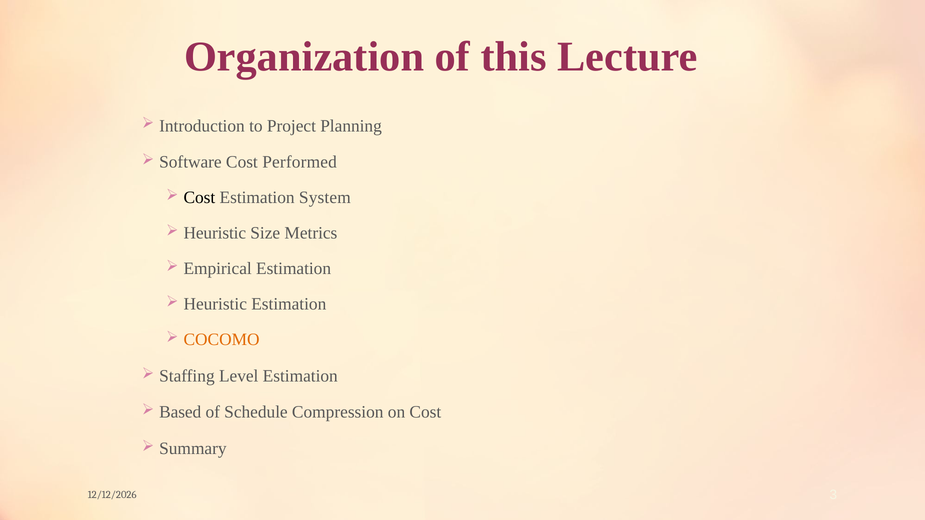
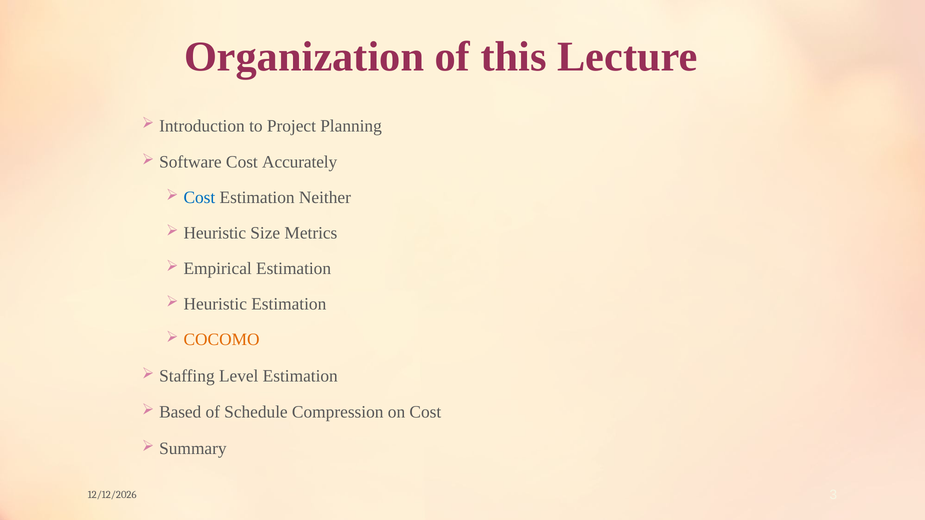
Performed: Performed -> Accurately (300, 162)
Cost colour: black -> blue (199, 198)
System: System -> Neither (325, 198)
